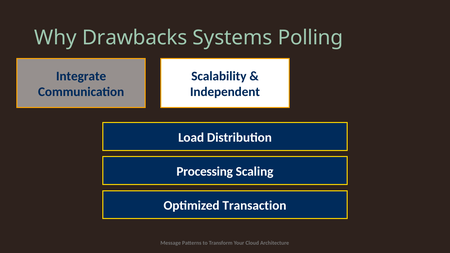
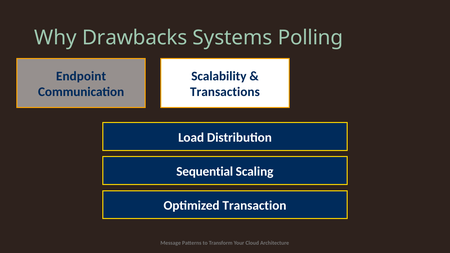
Integrate: Integrate -> Endpoint (81, 76)
Independent: Independent -> Transactions (225, 92)
Processing: Processing -> Sequential (205, 172)
